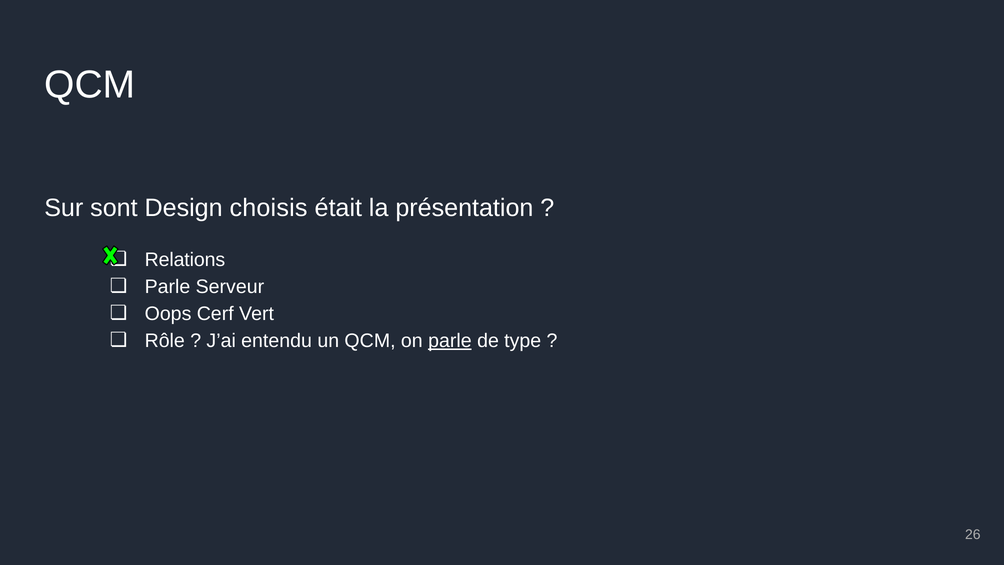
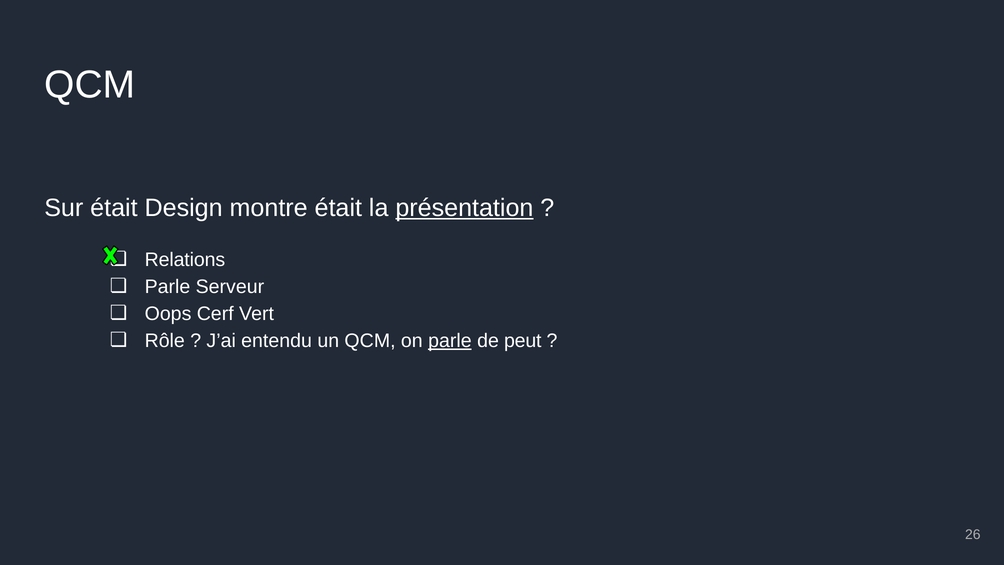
Sur sont: sont -> était (114, 208)
choisis: choisis -> montre (269, 208)
présentation underline: none -> present (464, 208)
type: type -> peut (523, 341)
